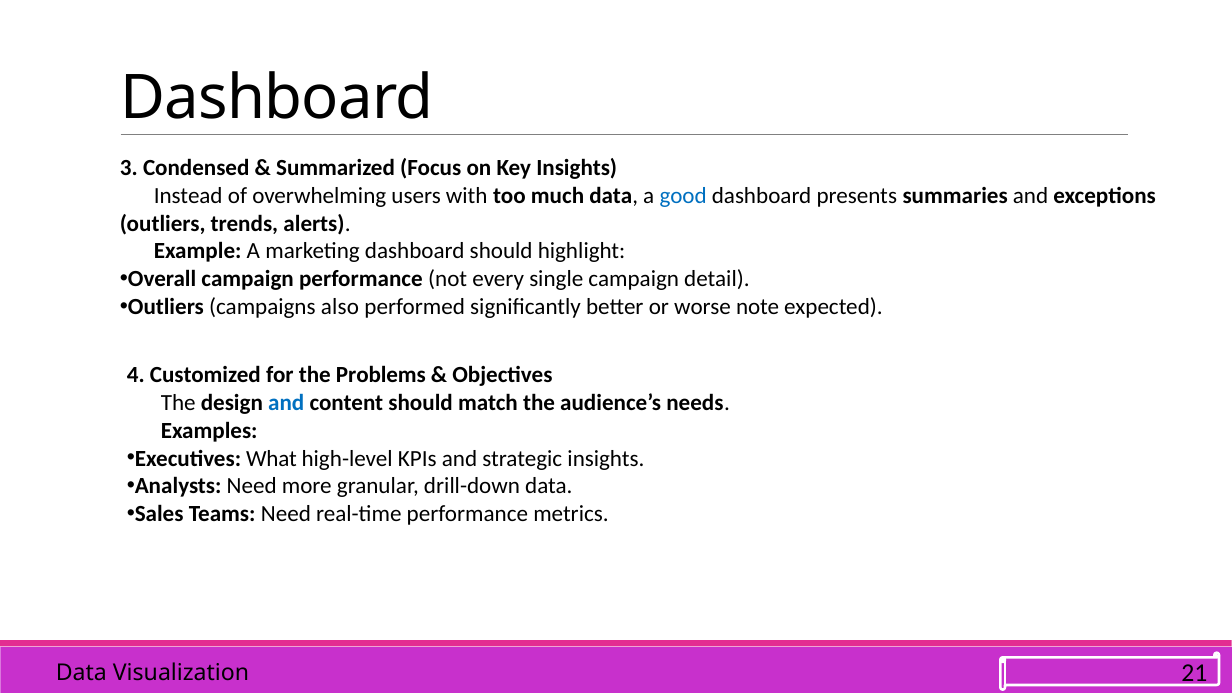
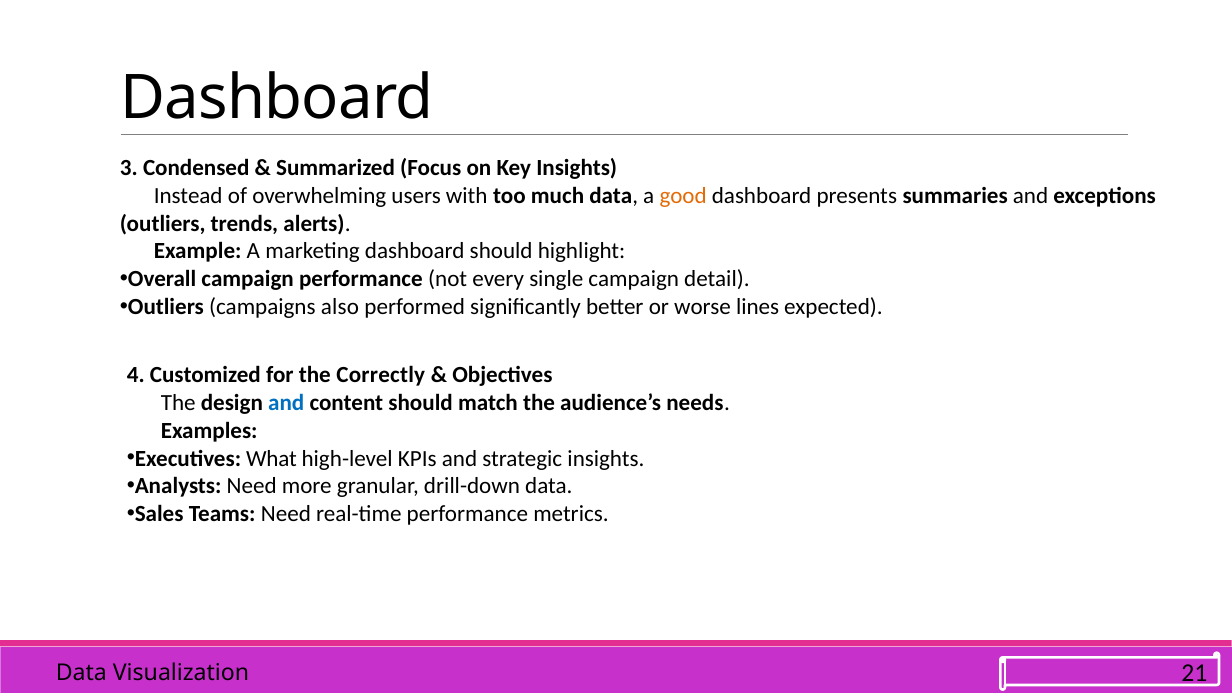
good colour: blue -> orange (683, 196)
note: note -> lines (758, 307)
Problems: Problems -> Correctly (381, 375)
